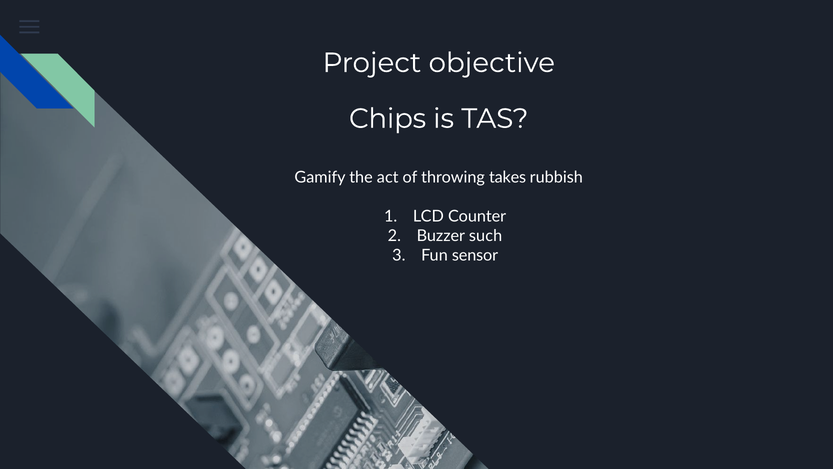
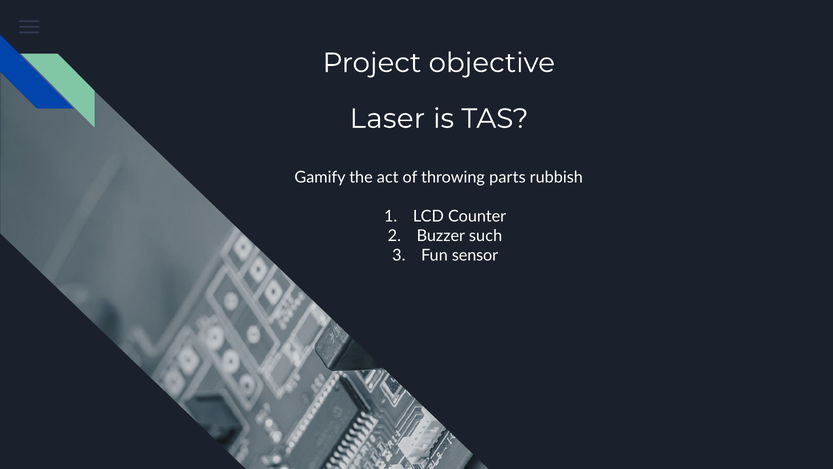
Chips: Chips -> Laser (387, 119)
takes: takes -> parts (507, 177)
